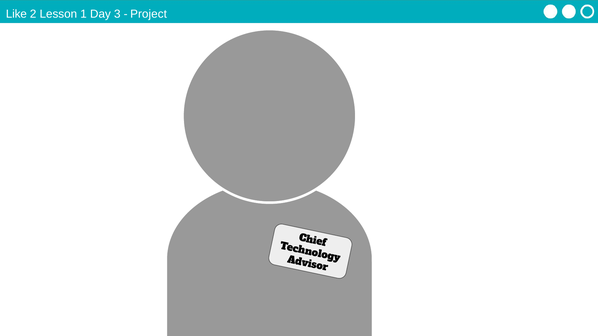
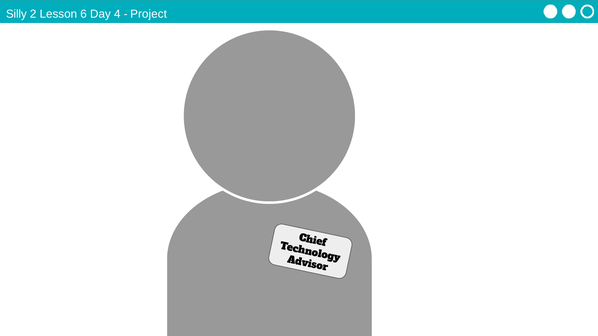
Like: Like -> Silly (16, 14)
1: 1 -> 6 (84, 14)
3: 3 -> 4 (117, 14)
